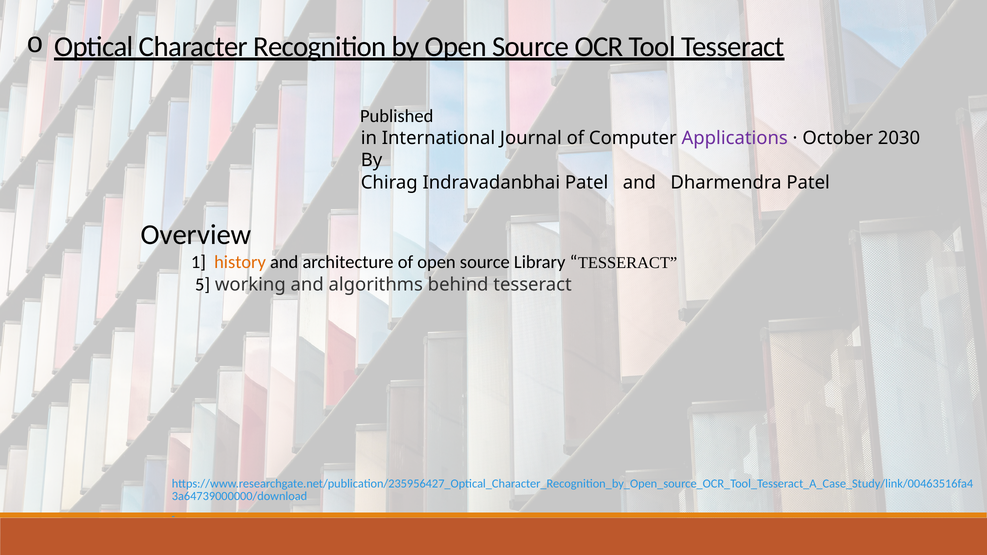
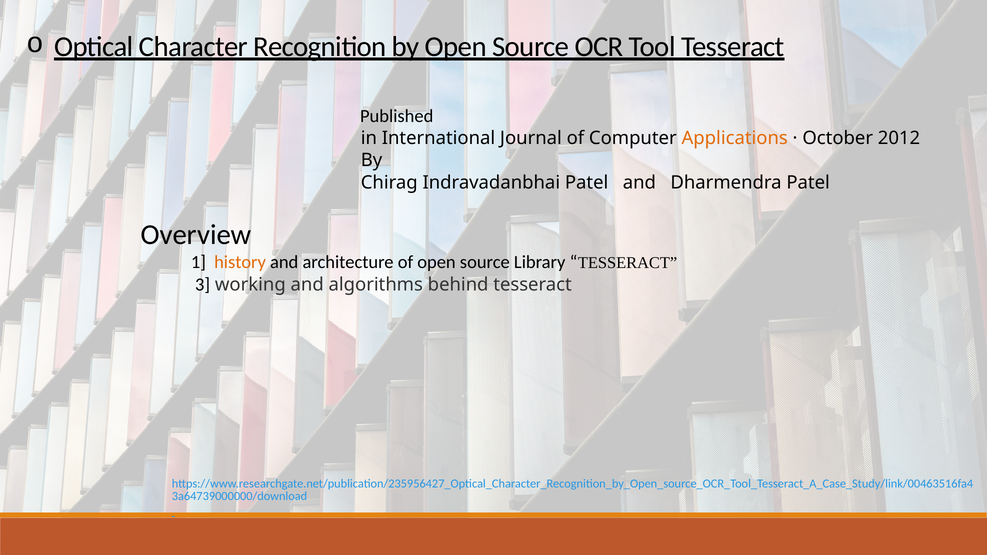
Applications colour: purple -> orange (735, 138)
2030: 2030 -> 2012 (899, 138)
5: 5 -> 3 (203, 285)
